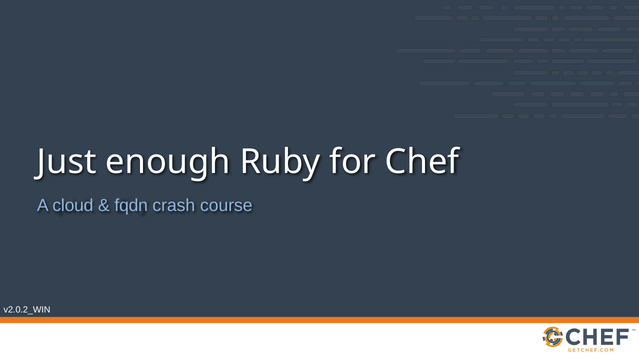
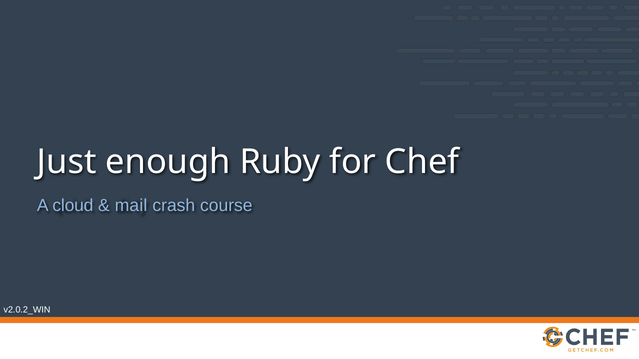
fqdn: fqdn -> mail (131, 206)
